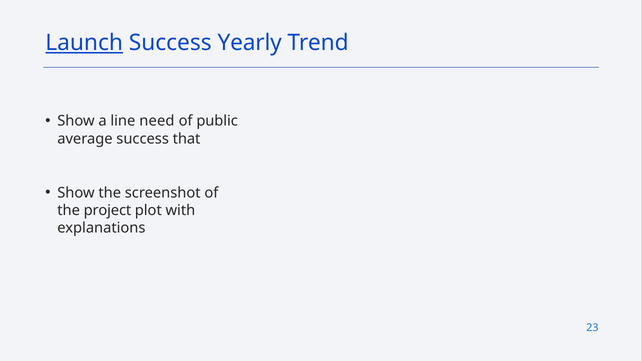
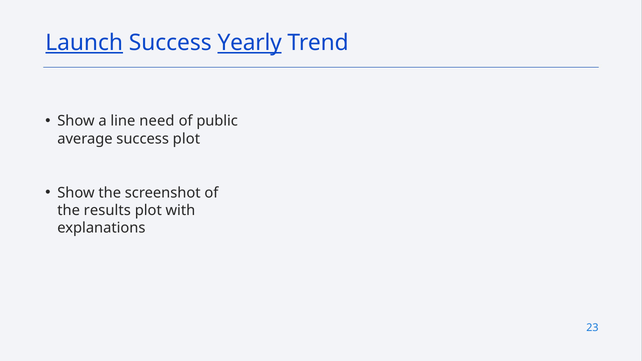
Yearly underline: none -> present (250, 43)
success that: that -> plot (186, 139)
project: project -> results (107, 210)
